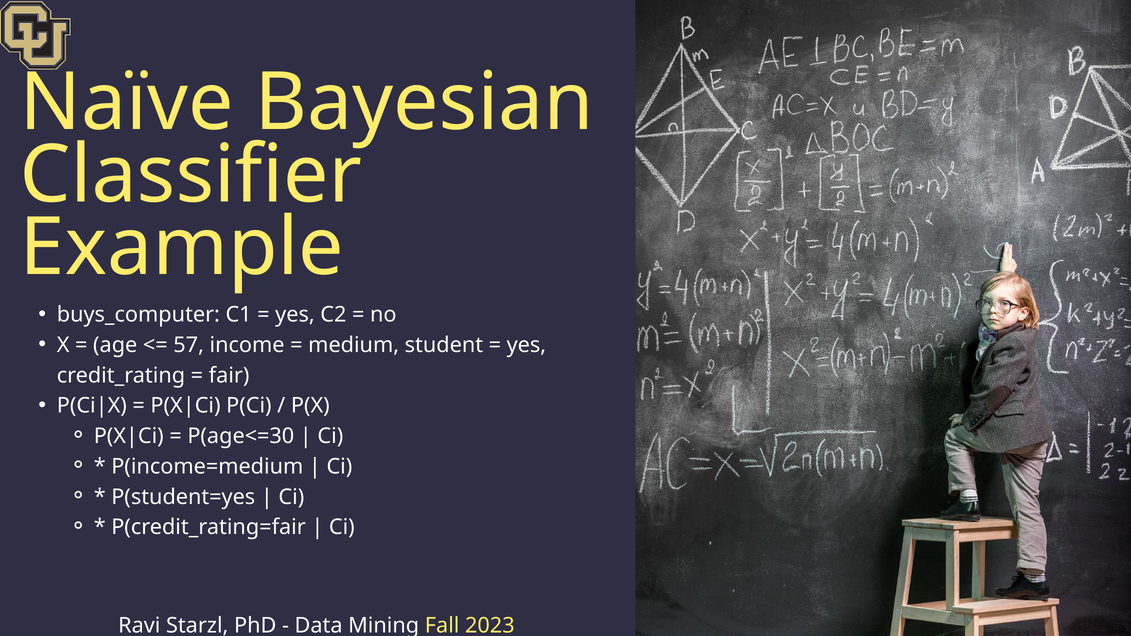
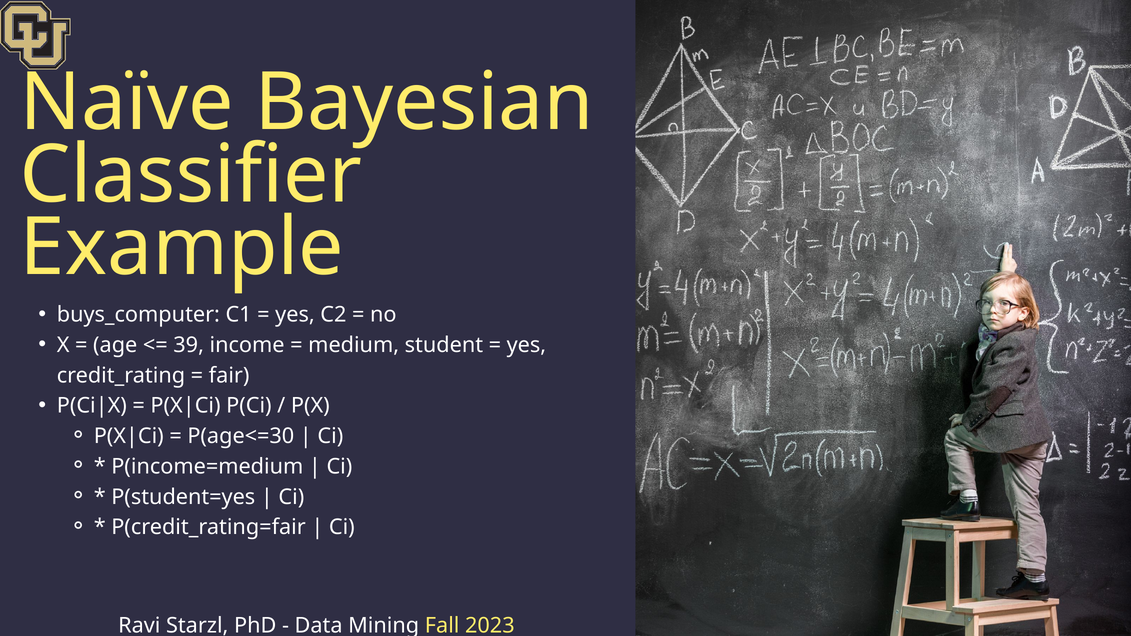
57: 57 -> 39 (189, 345)
